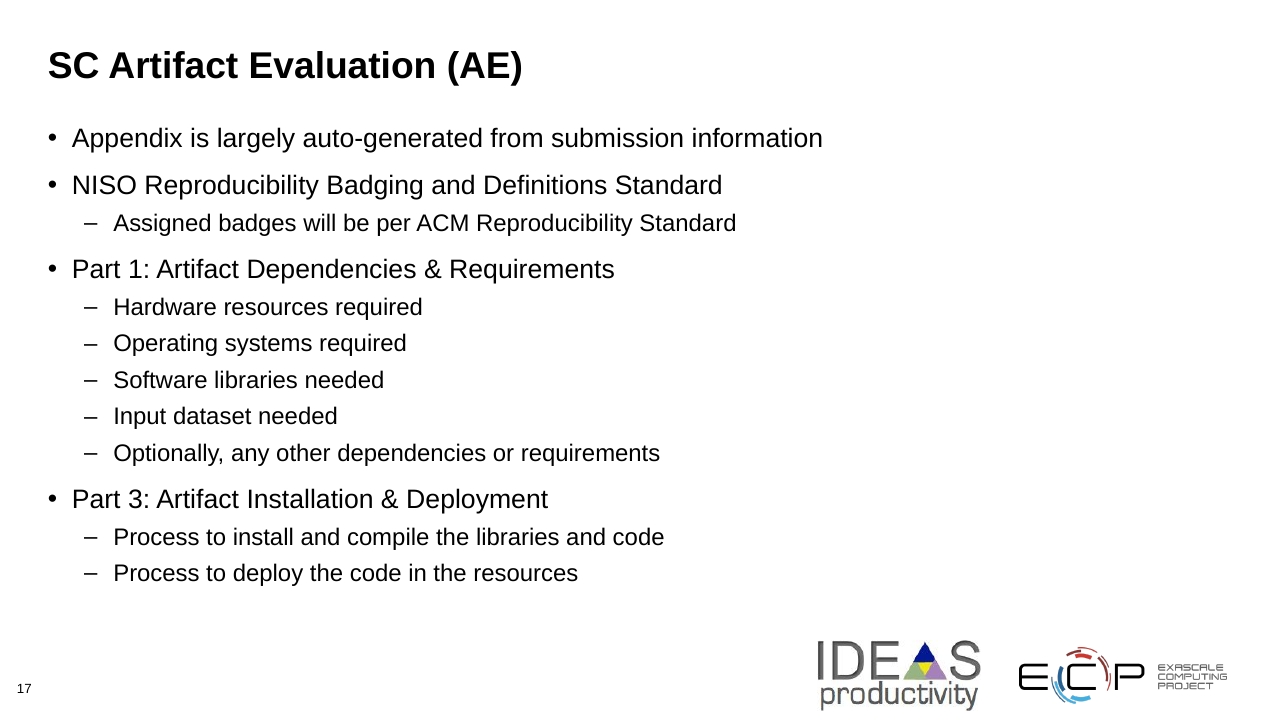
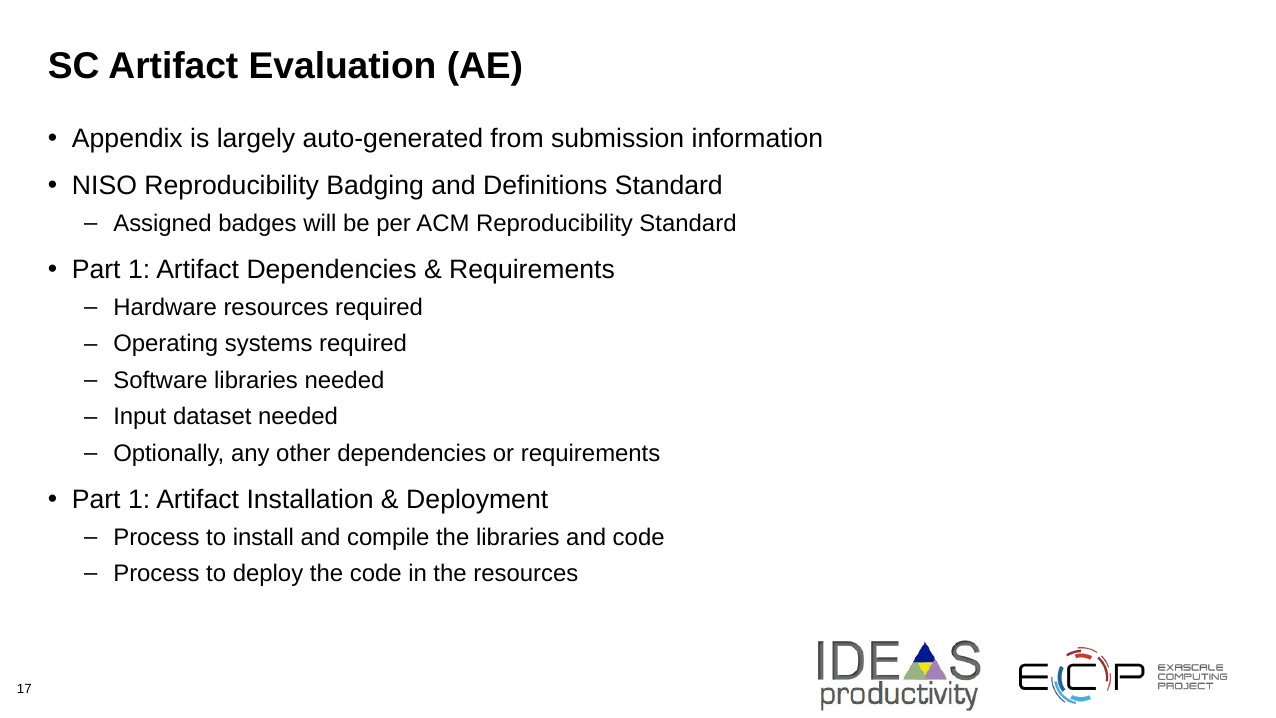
3: 3 -> 1 (139, 499)
